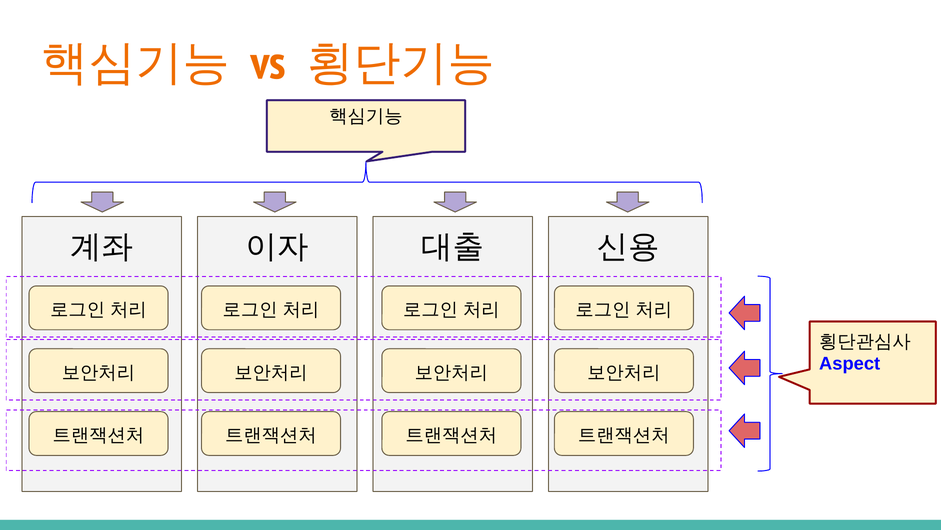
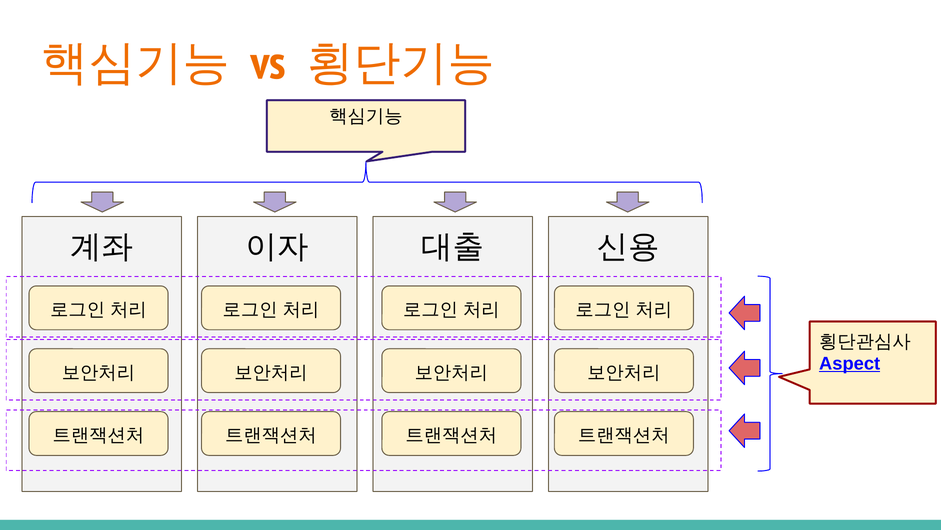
Aspect underline: none -> present (850, 363)
